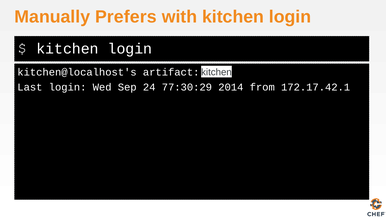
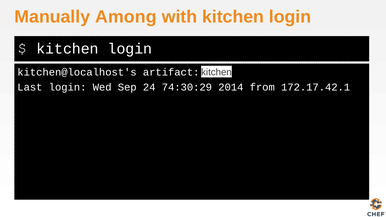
Prefers: Prefers -> Among (126, 17)
77:30:29: 77:30:29 -> 74:30:29 (187, 87)
